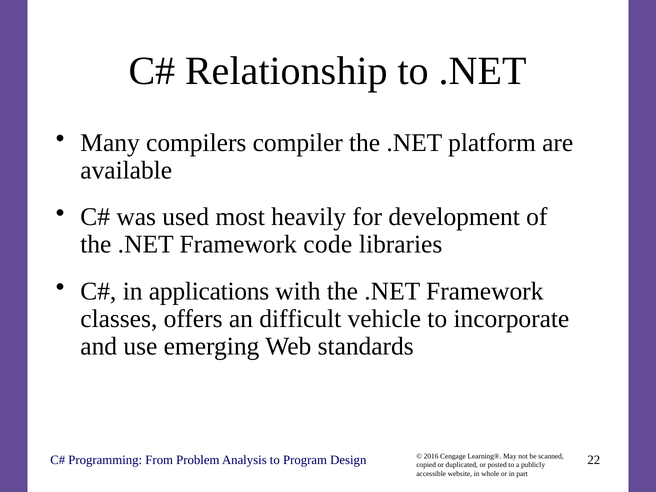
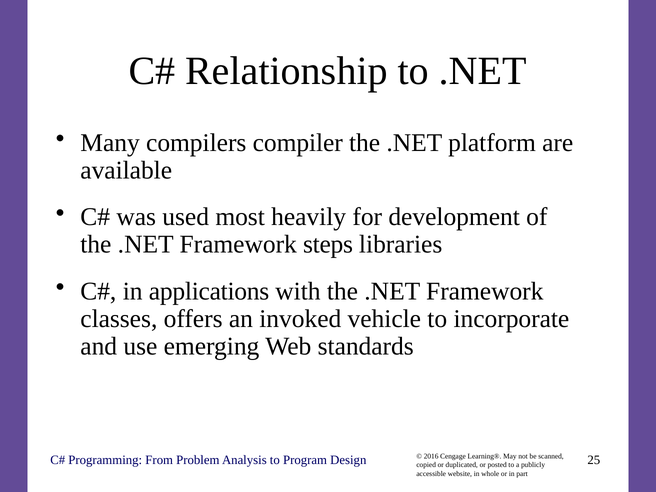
code: code -> steps (328, 244)
difficult: difficult -> invoked (300, 319)
22: 22 -> 25 (594, 460)
